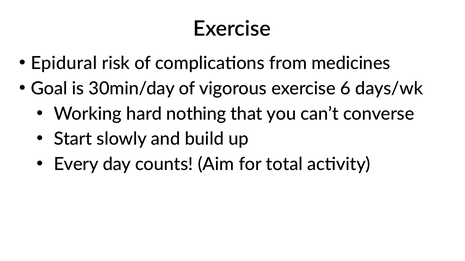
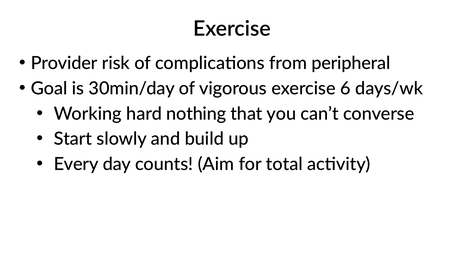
Epidural: Epidural -> Provider (64, 63)
medicines: medicines -> peripheral (351, 63)
